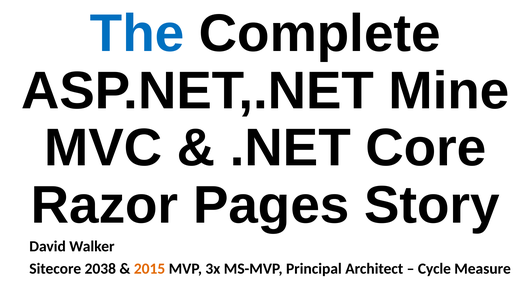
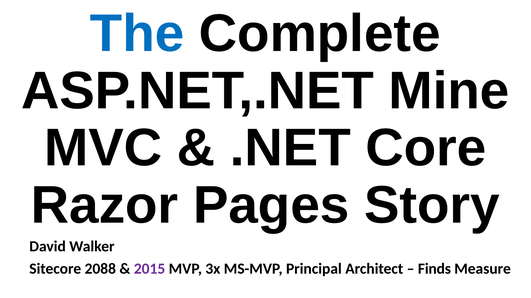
2038: 2038 -> 2088 (100, 269)
2015 colour: orange -> purple (150, 269)
Cycle: Cycle -> Finds (434, 269)
